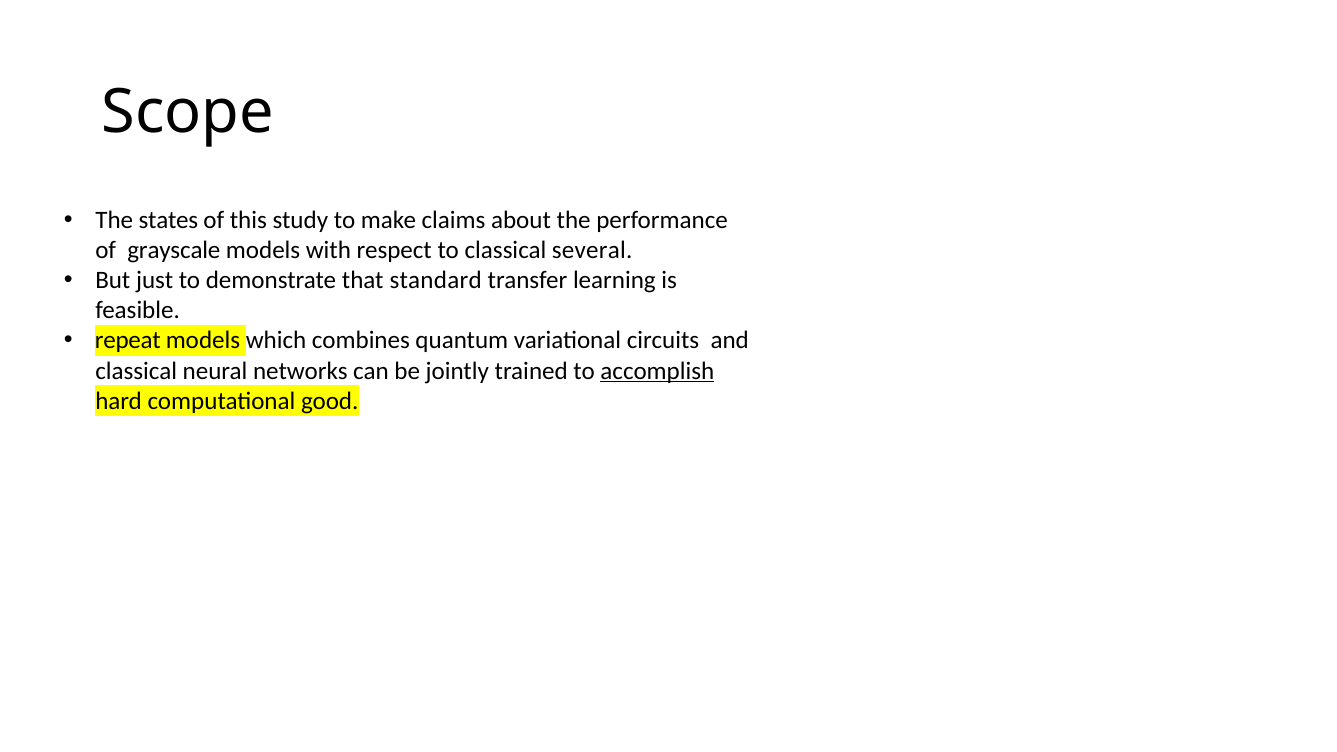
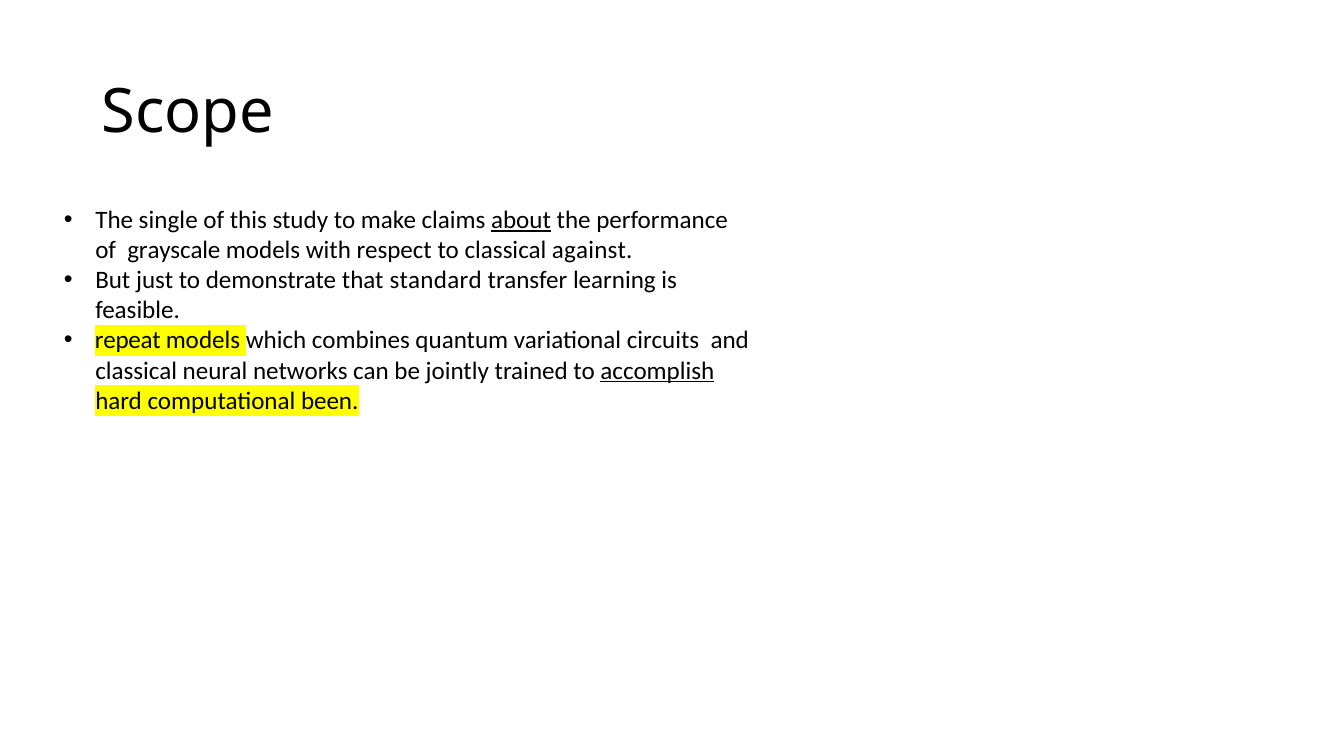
states: states -> single (168, 220)
about underline: none -> present (521, 220)
several: several -> against (592, 250)
good: good -> been (330, 401)
